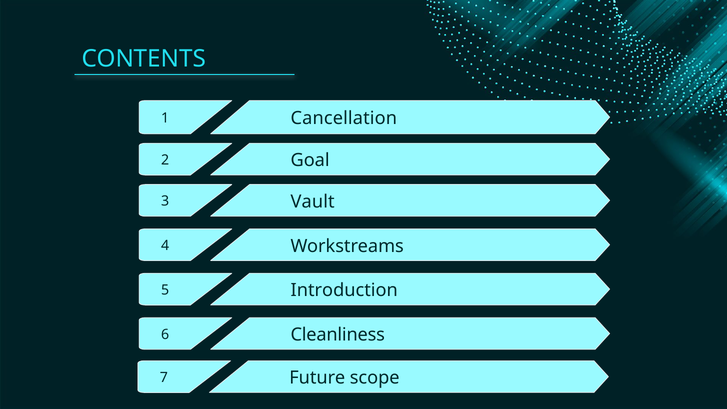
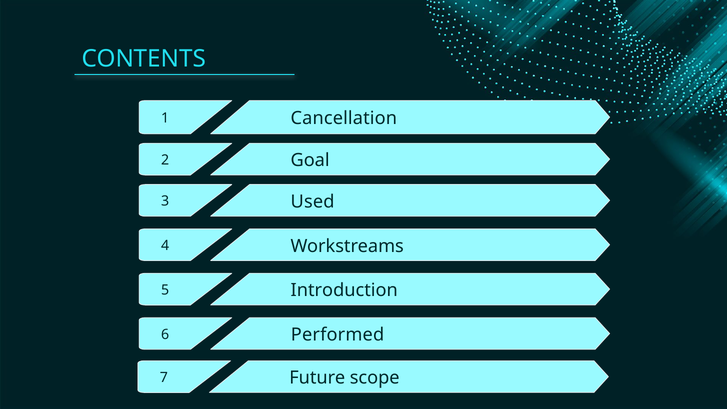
Vault: Vault -> Used (313, 202)
Cleanliness: Cleanliness -> Performed (338, 335)
